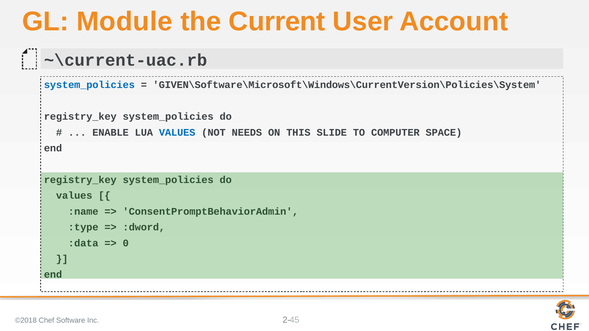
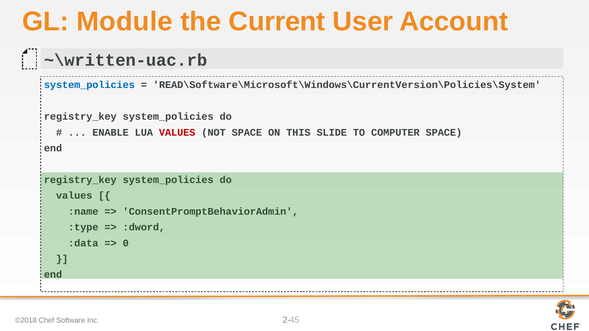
~\current-uac.rb: ~\current-uac.rb -> ~\written-uac.rb (126, 60)
GIVEN\Software\Microsoft\Windows\CurrentVersion\Policies\System: GIVEN\Software\Microsoft\Windows\CurrentVersion\Policies\System -> READ\Software\Microsoft\Windows\CurrentVersion\Policies\System (347, 85)
VALUES colour: blue -> red (177, 132)
NOT NEEDS: NEEDS -> SPACE (247, 132)
